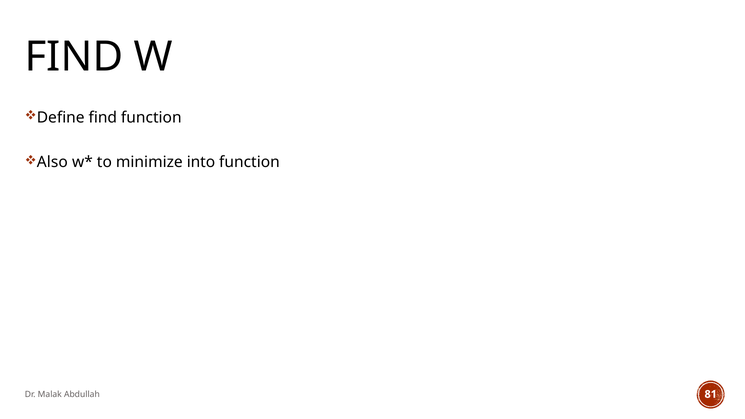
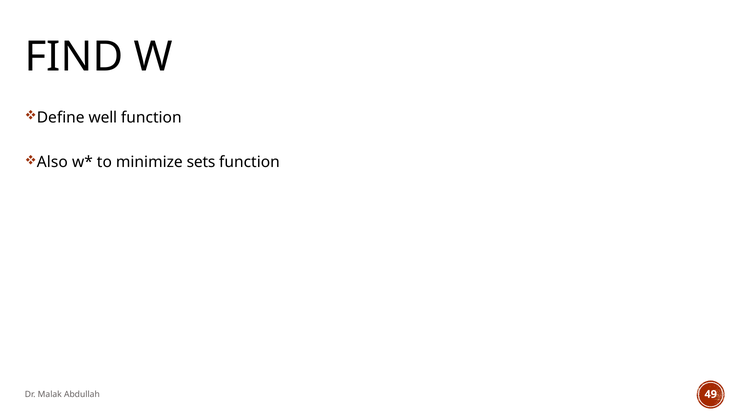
Define find: find -> well (103, 118)
into: into -> sets (201, 162)
81: 81 -> 49 (711, 394)
